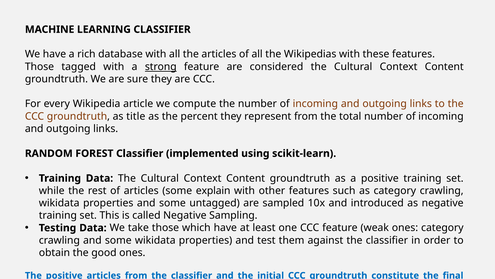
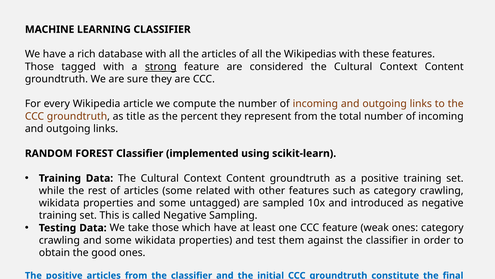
explain: explain -> related (213, 190)
